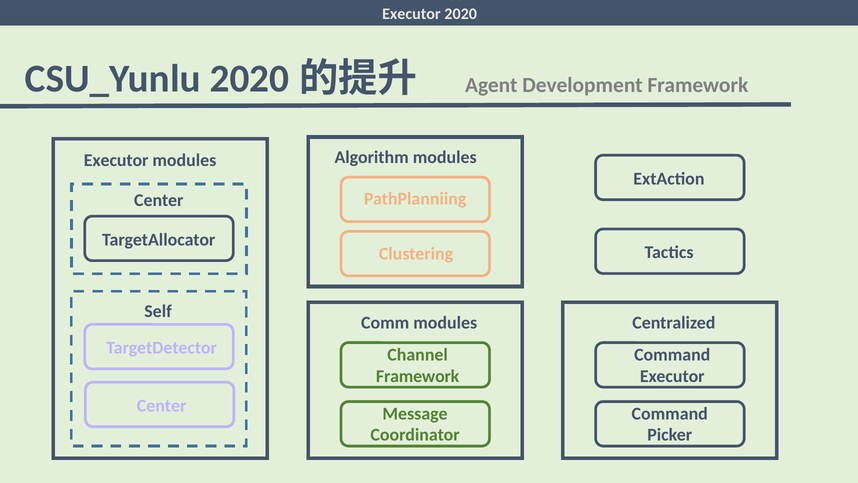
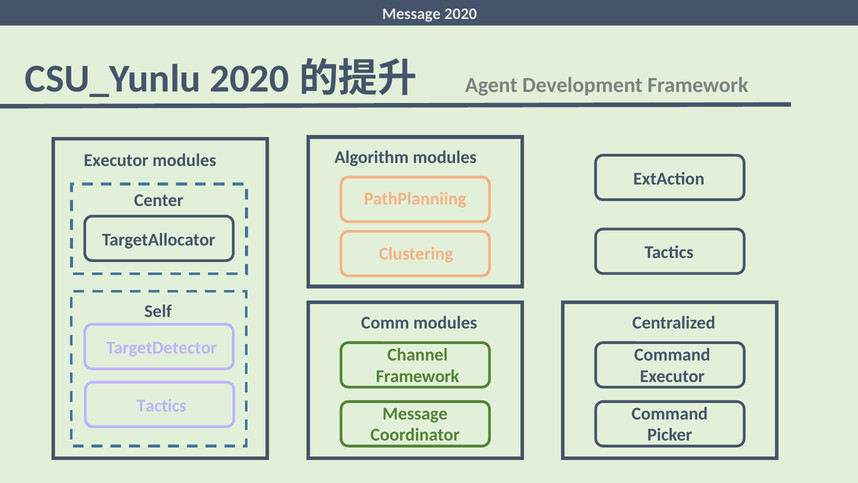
Executor: Executor -> Message (411, 14)
Center: Center -> Tactics (162, 405)
